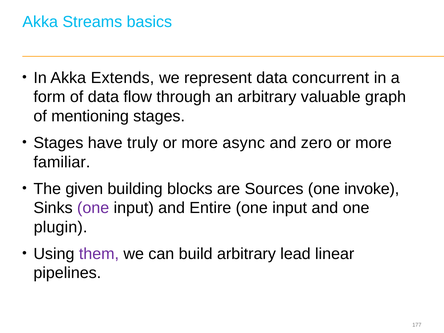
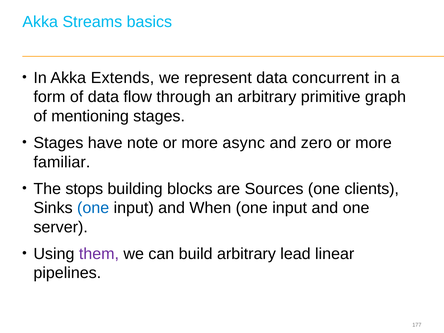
valuable: valuable -> primitive (331, 97)
truly: truly -> note (143, 143)
given: given -> stops (84, 189)
invoke: invoke -> clients (372, 189)
one colour: purple -> blue (93, 208)
Entire: Entire -> When (210, 208)
plugin: plugin -> server (61, 227)
